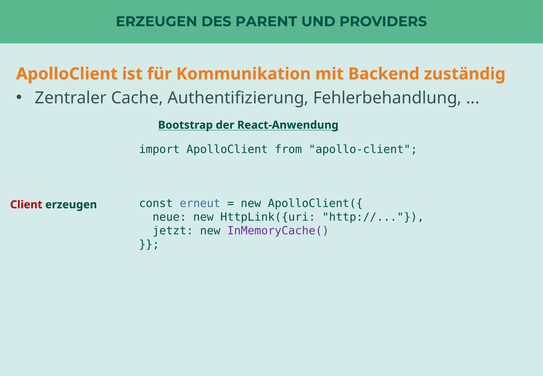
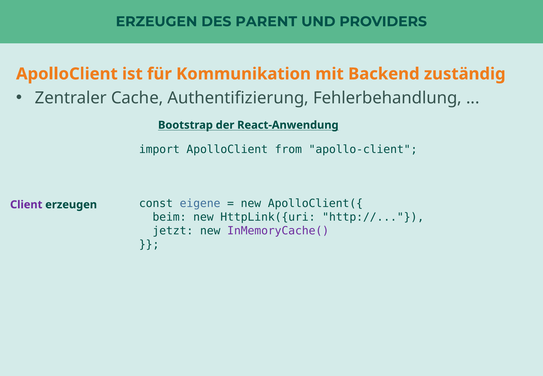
erneut: erneut -> eigene (200, 204)
Client colour: red -> purple (26, 205)
neue: neue -> beim (170, 217)
